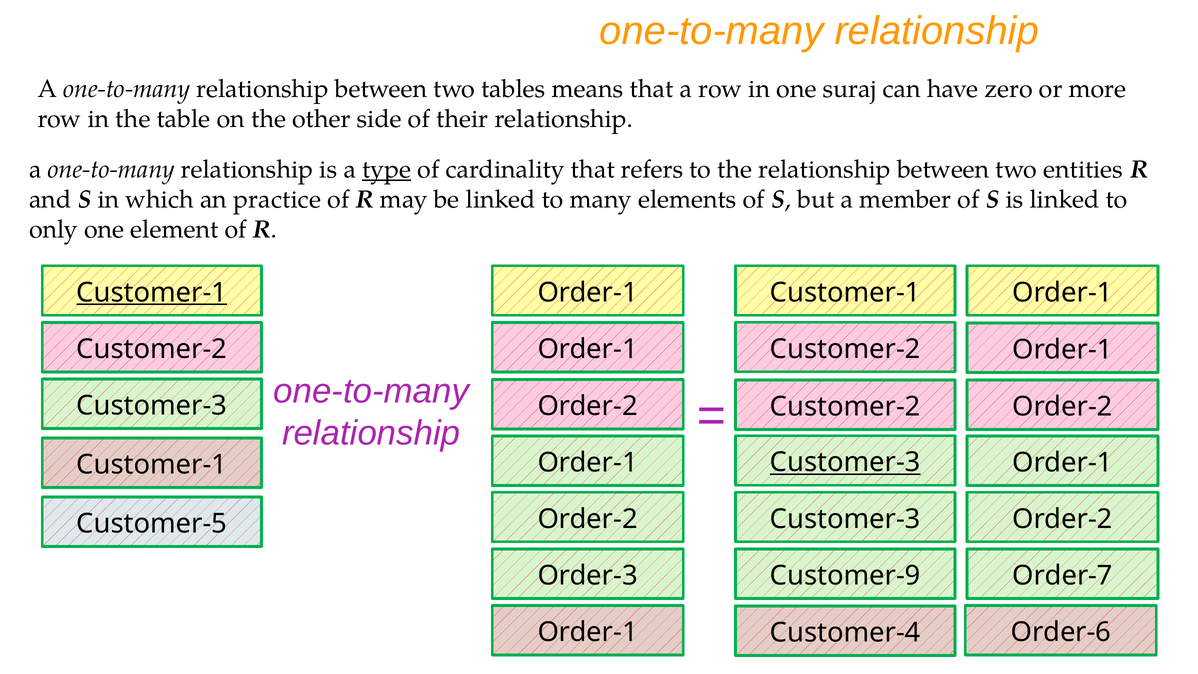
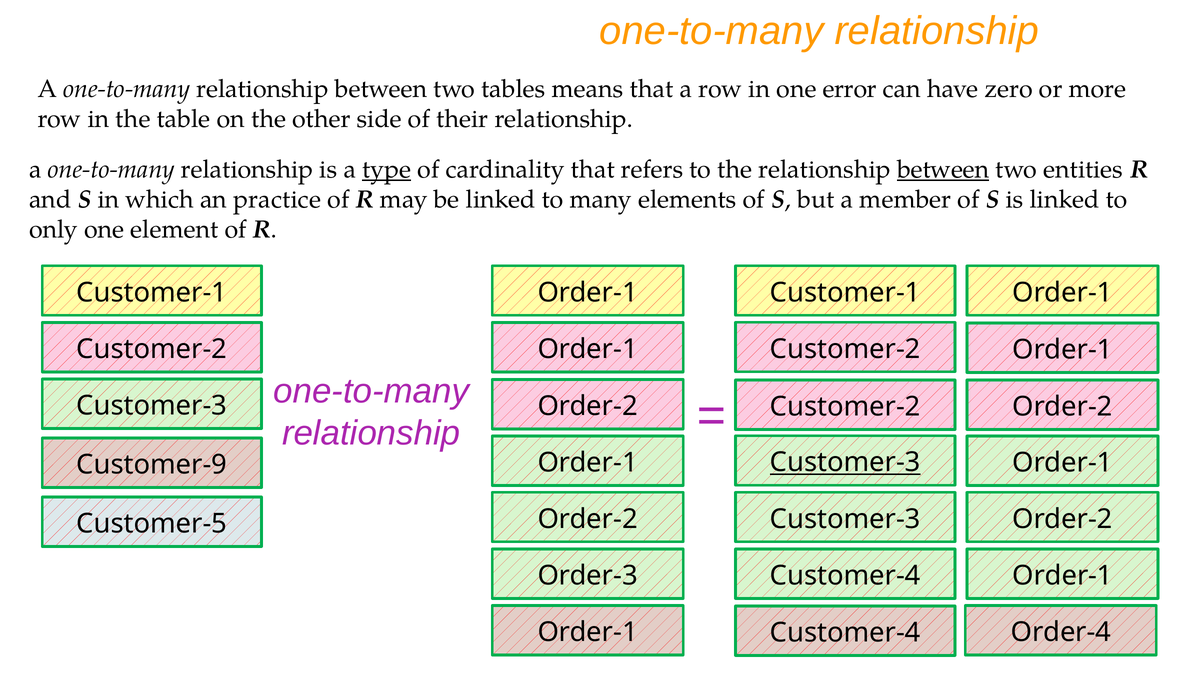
suraj: suraj -> error (850, 89)
between underline: none -> present (943, 169)
Customer-1 underline: present -> none (152, 292)
Customer-1: Customer-1 -> Customer-9 (152, 465)
Customer-9: Customer-9 -> Customer-4 (845, 575)
Order-7: Order-7 -> Order-1 (1063, 575)
Order-6: Order-6 -> Order-4 (1061, 632)
